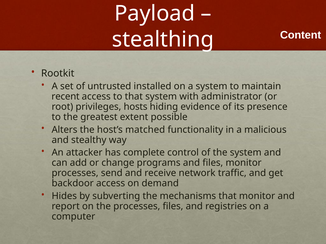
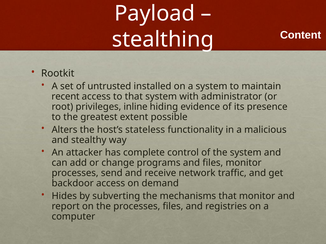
hosts: hosts -> inline (136, 107)
matched: matched -> stateless (145, 130)
